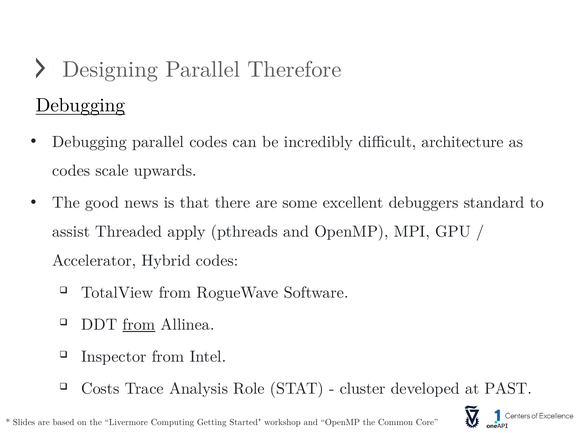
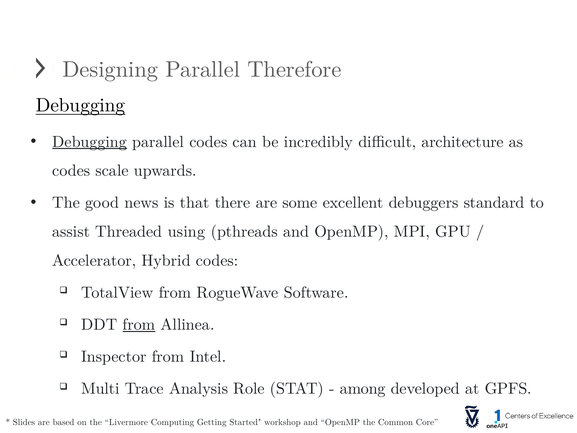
Debugging underline: none -> present (90, 142)
apply: apply -> using (186, 231)
Costs: Costs -> Multi (100, 388)
cluster: cluster -> among (363, 388)
PAST: PAST -> GPFS (508, 388)
